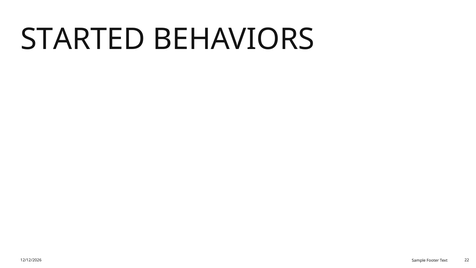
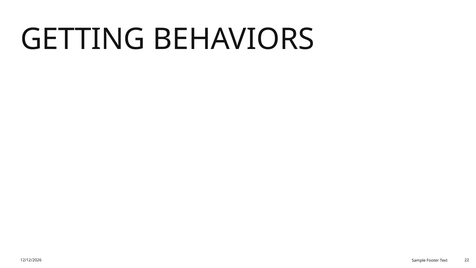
STARTED: STARTED -> GETTING (83, 39)
